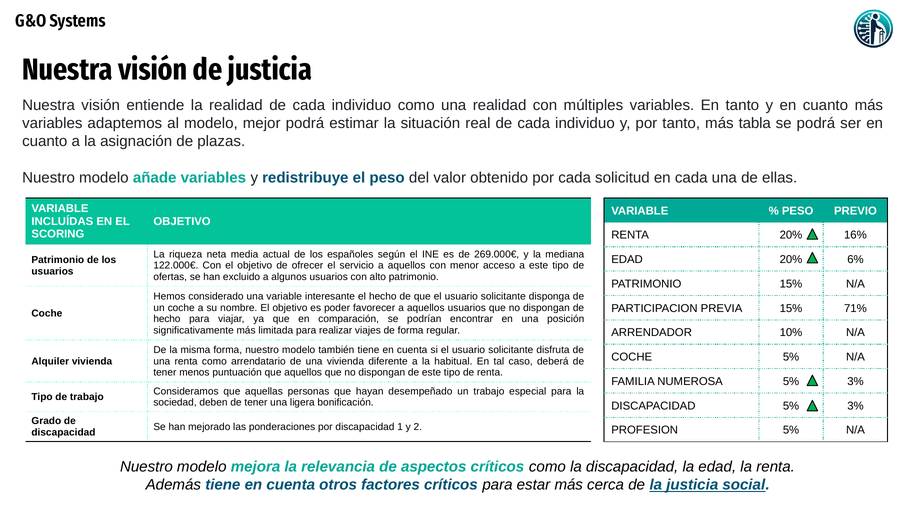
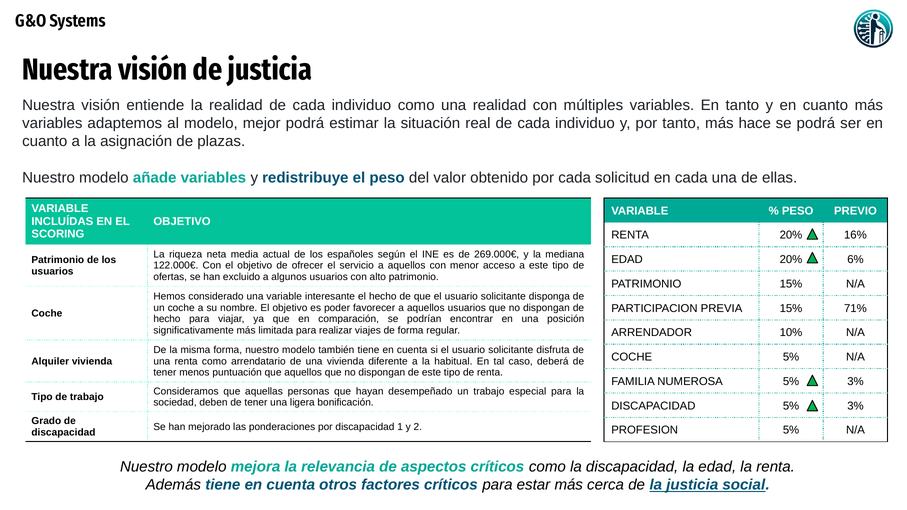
tabla: tabla -> hace (755, 123)
